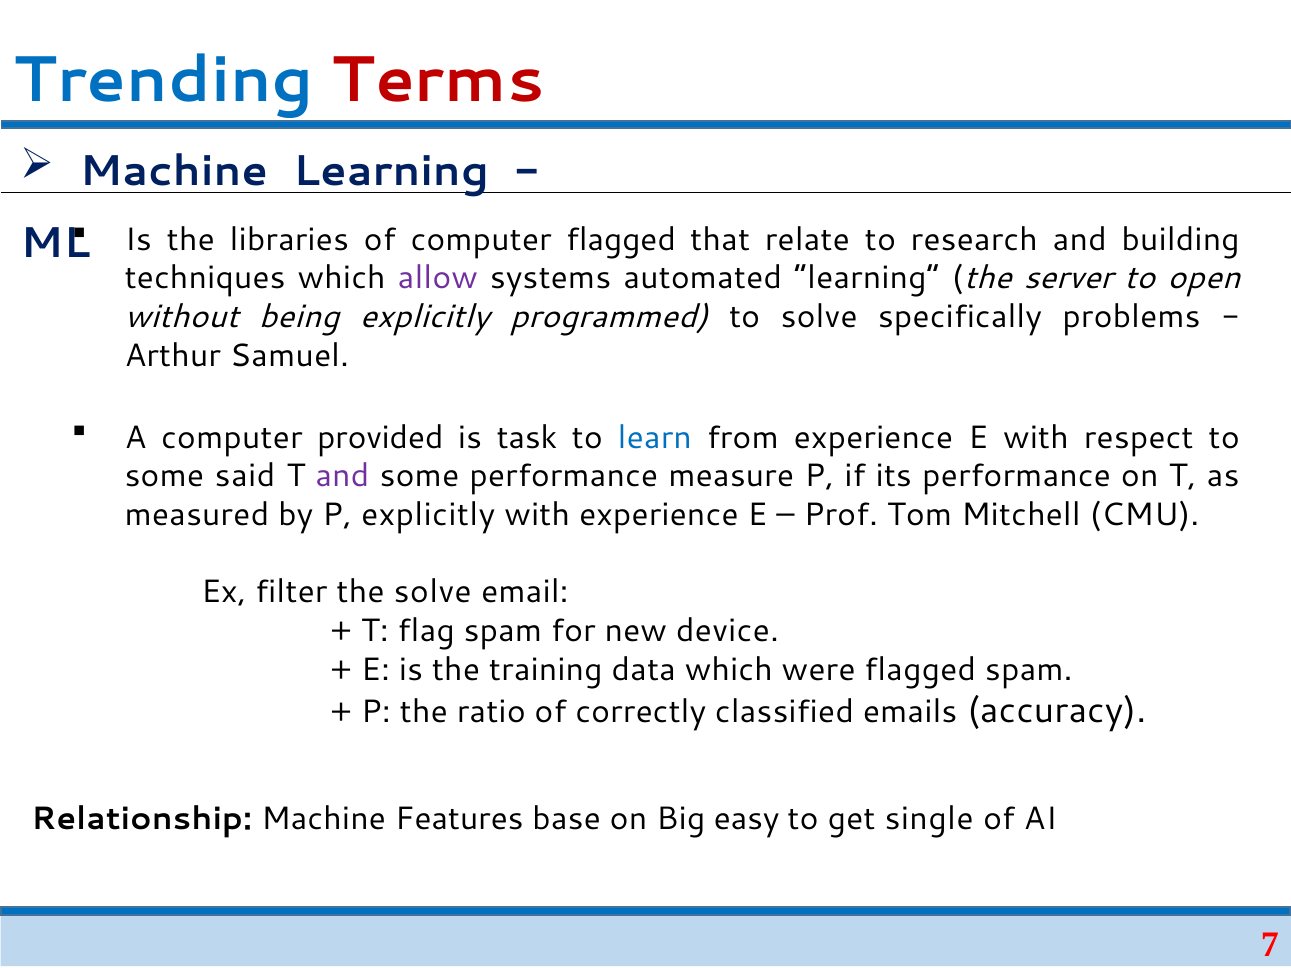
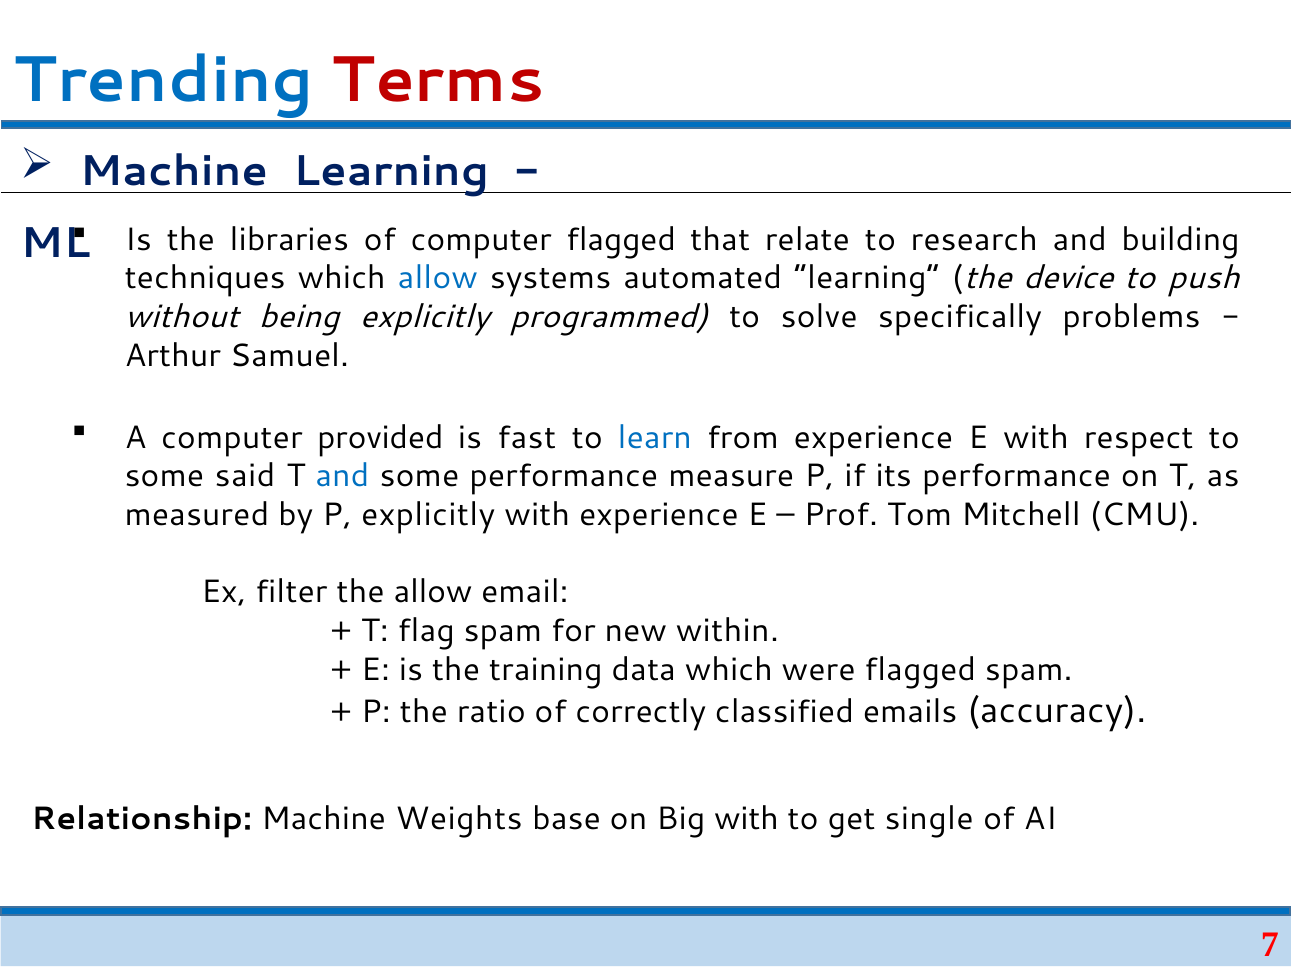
allow colour: purple -> blue (438, 278)
server: server -> device (1068, 278)
open: open -> push (1204, 278)
task: task -> fast (527, 437)
and colour: purple -> blue (342, 476)
the solve: solve -> allow (433, 592)
device: device -> within (727, 631)
Features: Features -> Weights (459, 819)
Big easy: easy -> with (747, 819)
